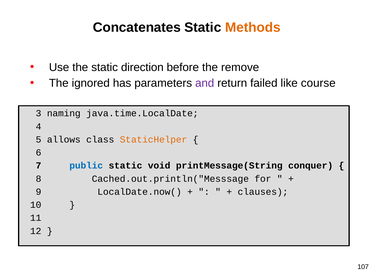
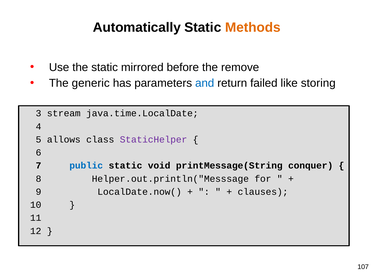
Concatenates: Concatenates -> Automatically (137, 28)
direction: direction -> mirrored (142, 67)
ignored: ignored -> generic (91, 83)
and colour: purple -> blue (205, 83)
course: course -> storing (318, 83)
naming: naming -> stream (64, 114)
StaticHelper colour: orange -> purple (154, 140)
Cached.out.println("Messsage: Cached.out.println("Messsage -> Helper.out.println("Messsage (170, 179)
